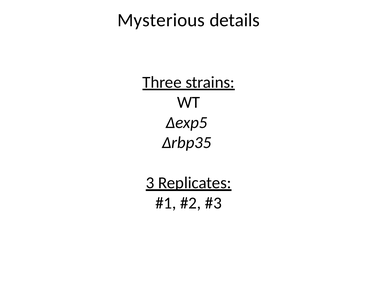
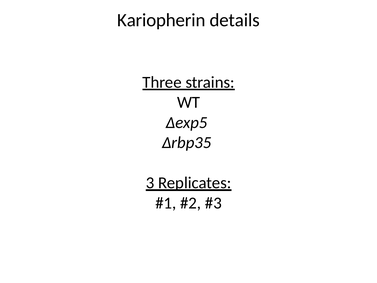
Mysterious: Mysterious -> Kariopherin (161, 20)
